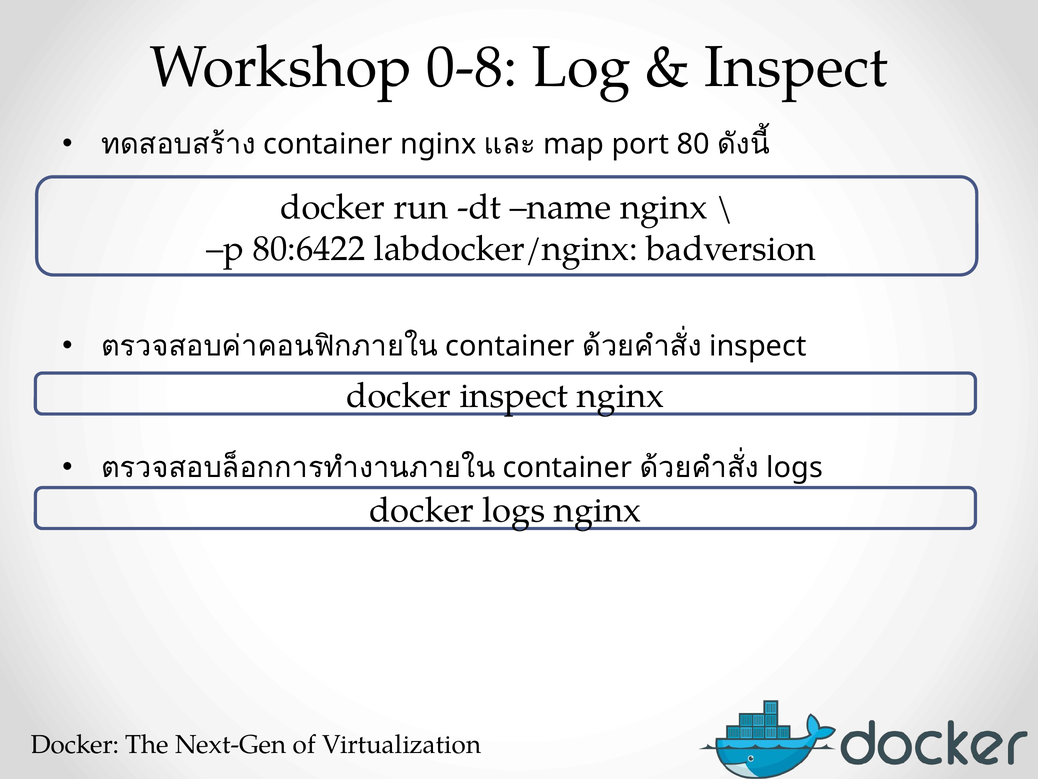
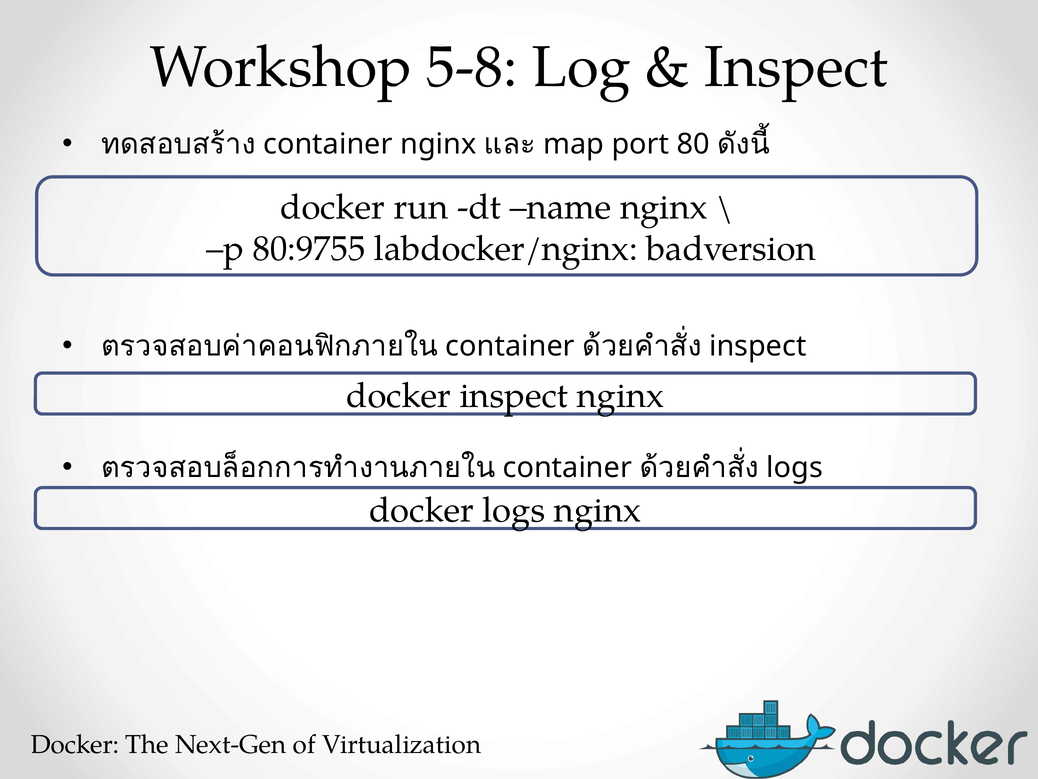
0-8: 0-8 -> 5-8 (472, 67)
80:6422: 80:6422 -> 80:9755 (309, 249)
